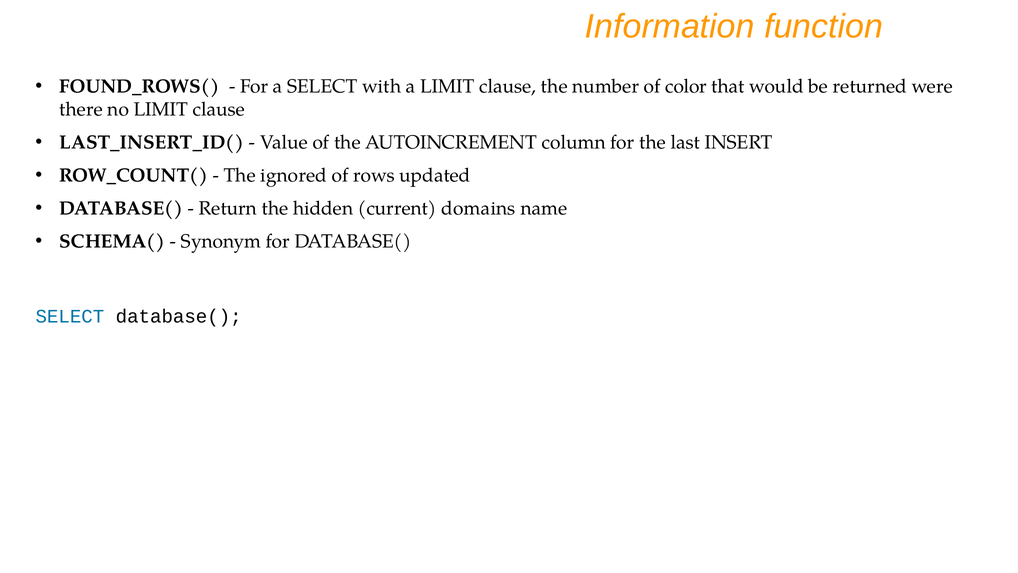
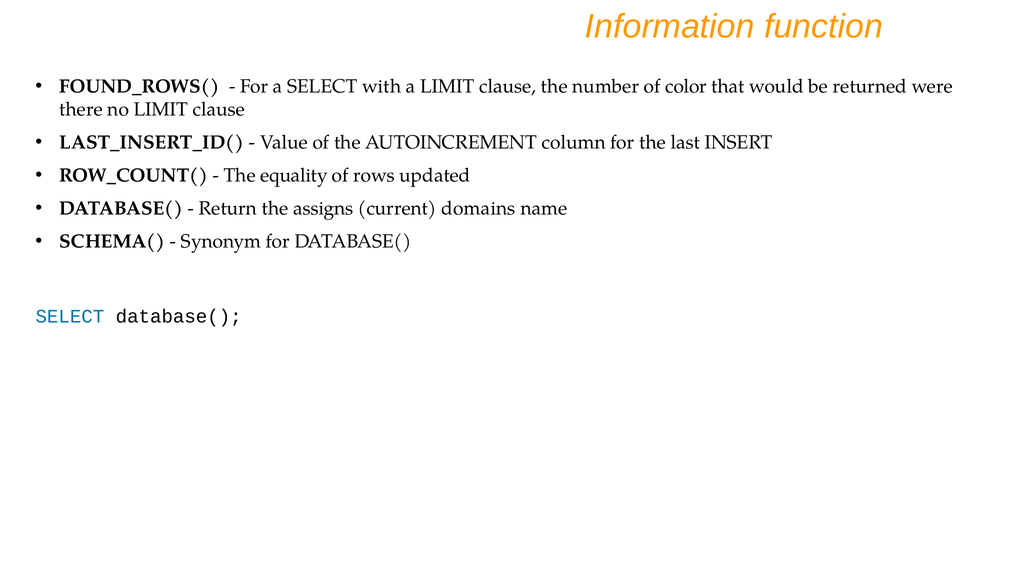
ignored: ignored -> equality (294, 175)
hidden: hidden -> assigns (323, 208)
